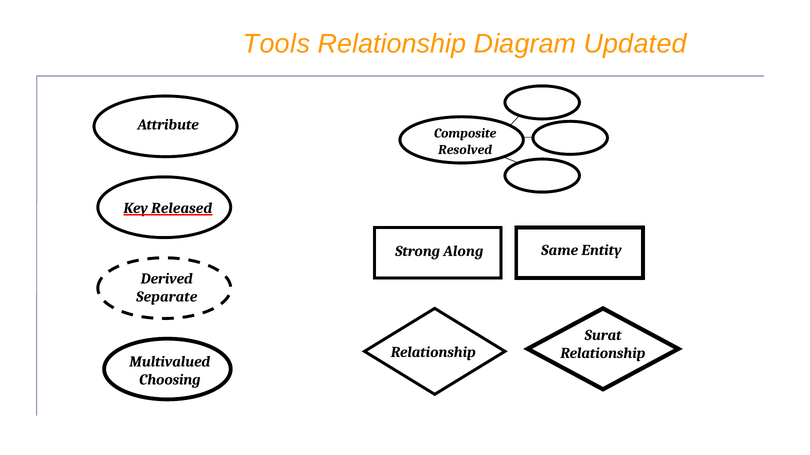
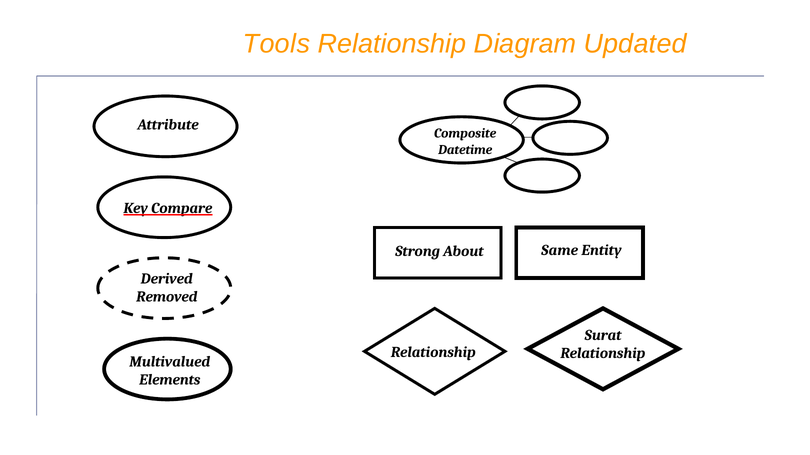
Resolved: Resolved -> Datetime (465, 150)
Released: Released -> Compare (182, 208)
Along: Along -> About (463, 252)
Separate: Separate -> Removed (167, 297)
Choosing: Choosing -> Elements (170, 380)
